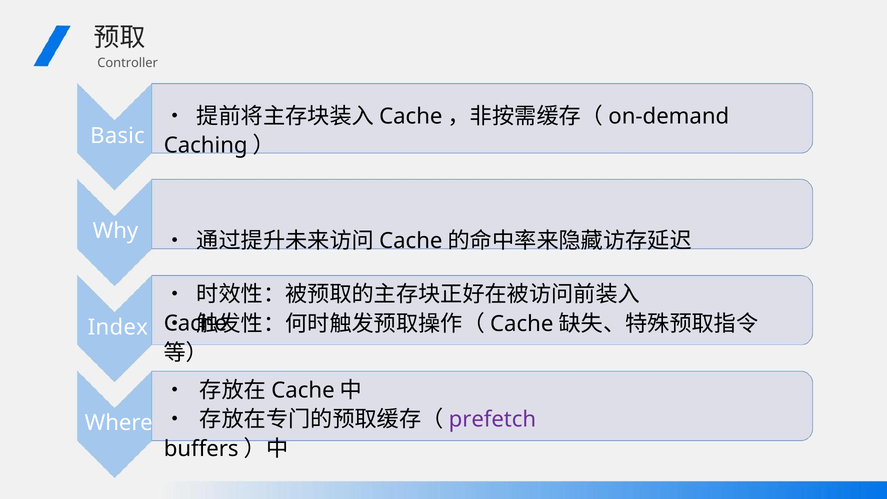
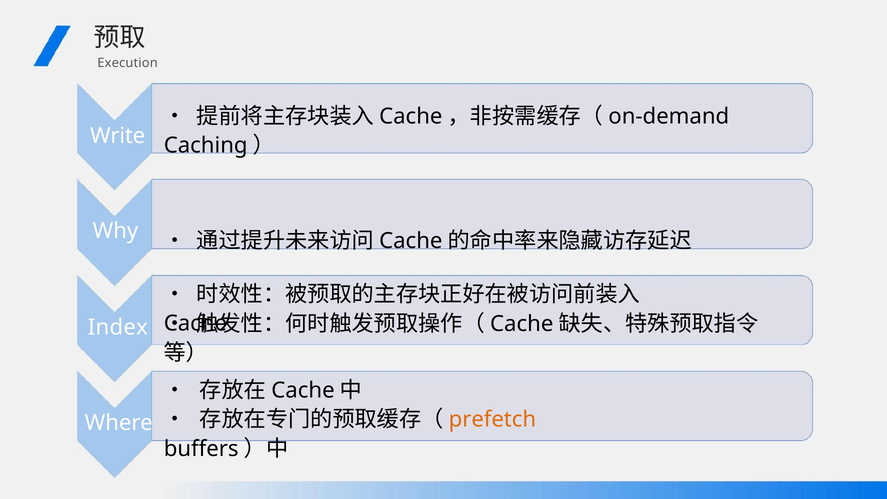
Controller: Controller -> Execution (128, 63)
Basic: Basic -> Write (118, 136)
prefetch colour: purple -> orange (492, 419)
